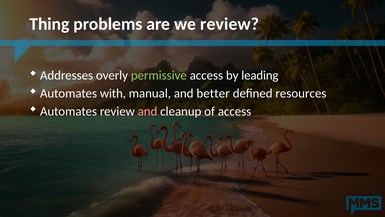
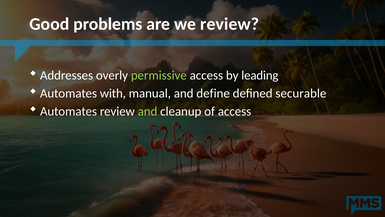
Thing: Thing -> Good (49, 24)
better: better -> define (213, 93)
resources: resources -> securable (301, 93)
and colour: pink -> light green (148, 111)
